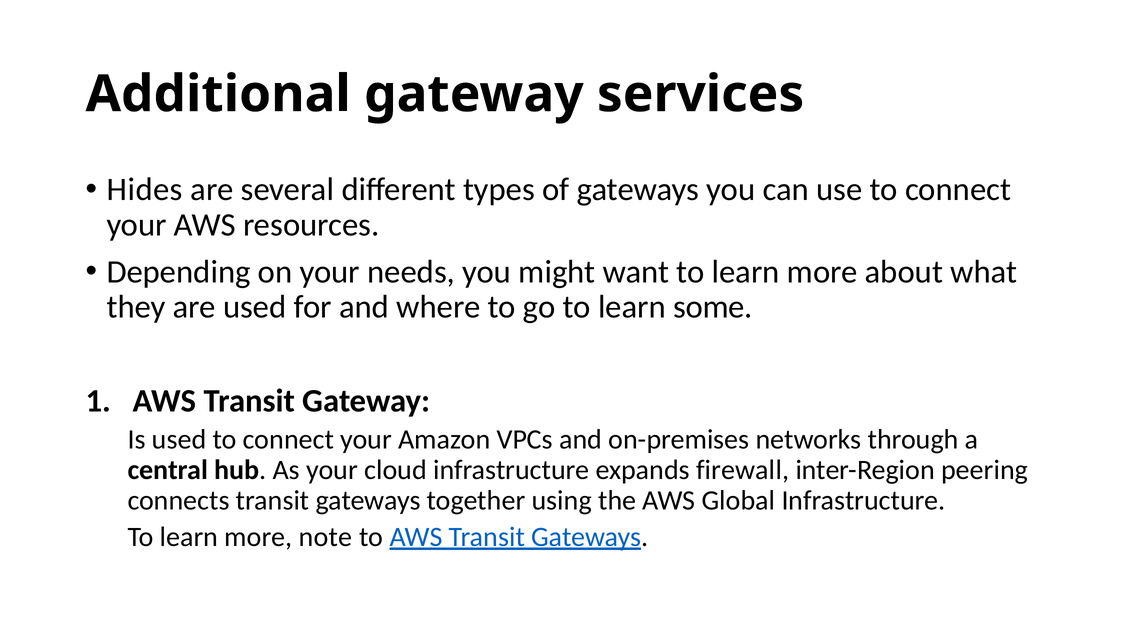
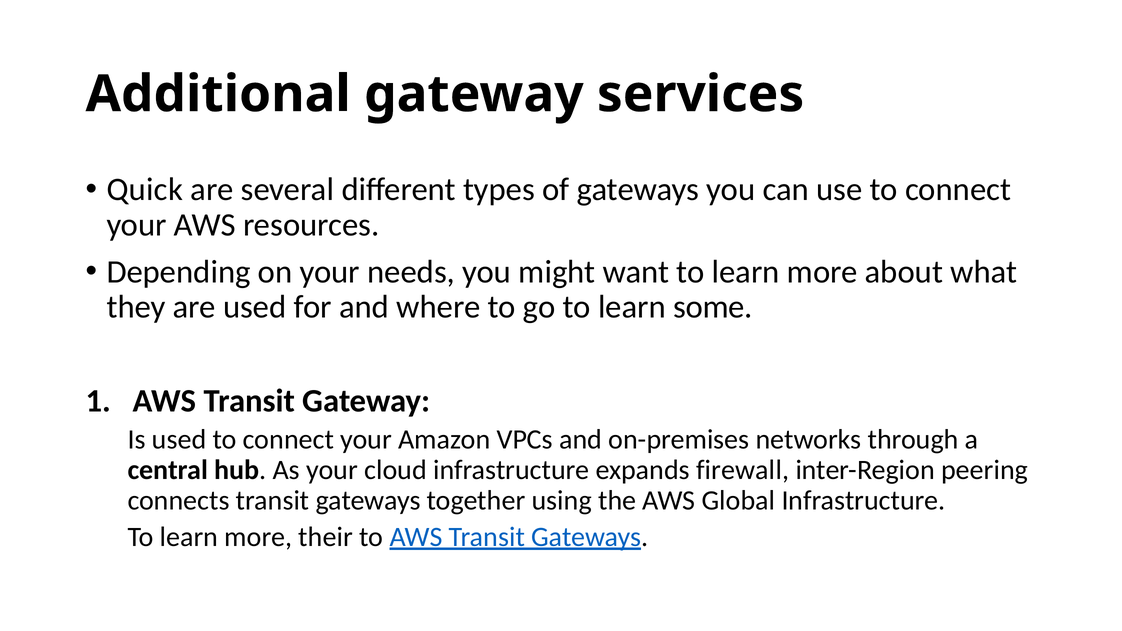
Hides: Hides -> Quick (145, 190)
note: note -> their (326, 537)
